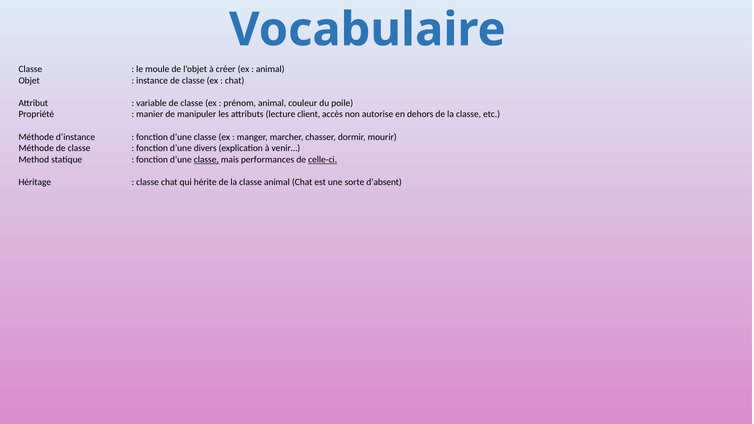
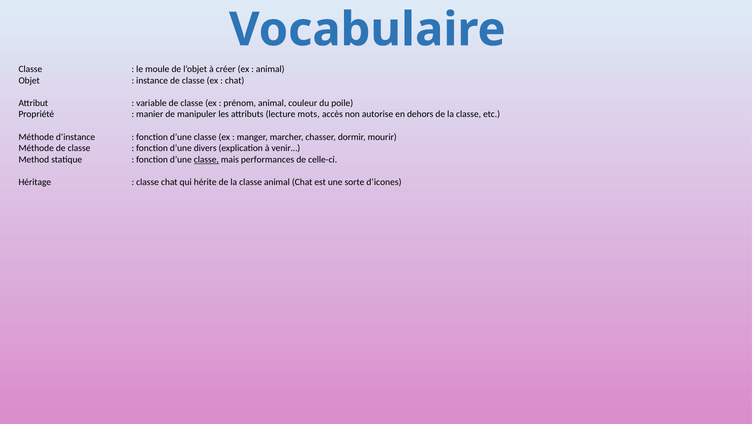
client: client -> mots (309, 114)
celle-ci underline: present -> none (323, 160)
d’absent: d’absent -> d’icones (384, 182)
